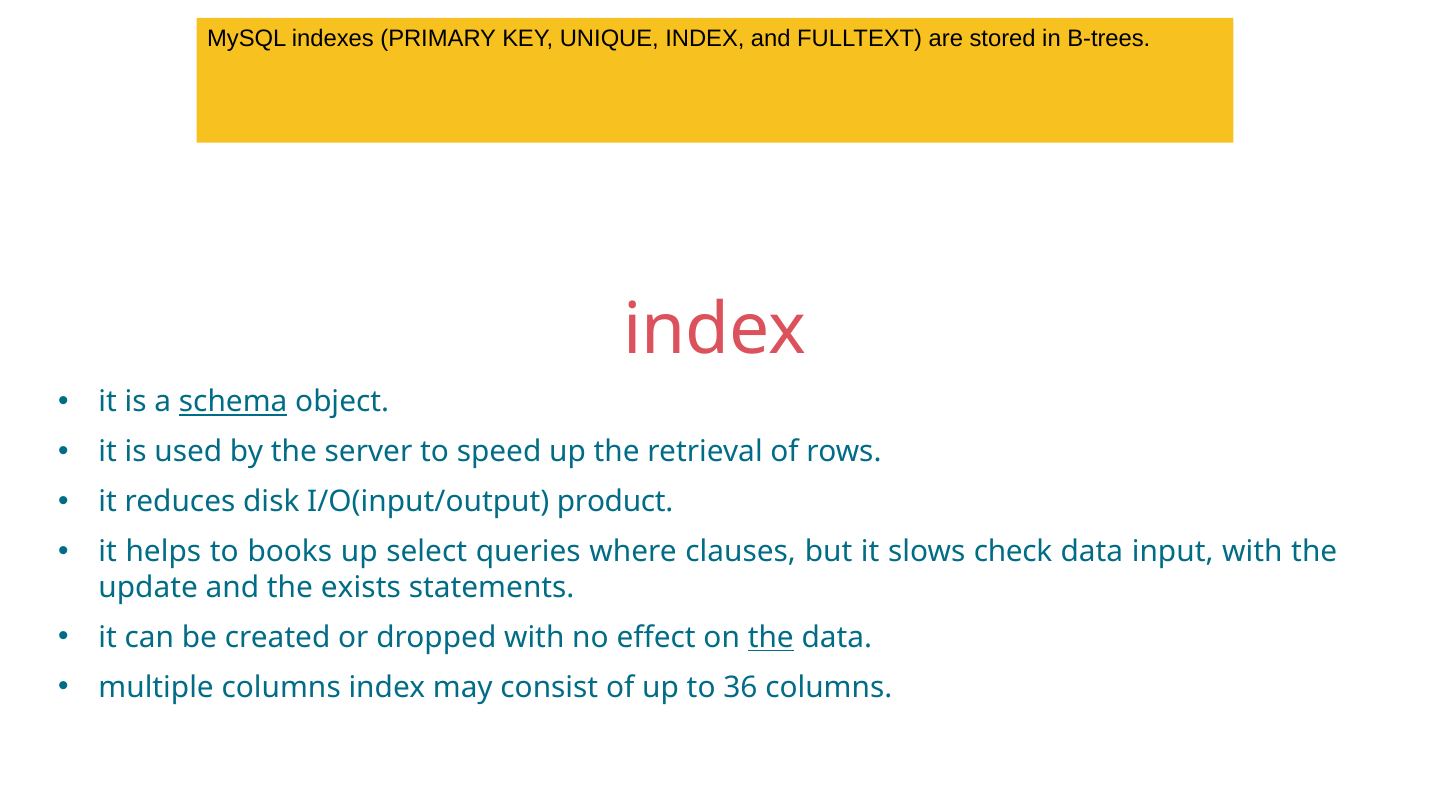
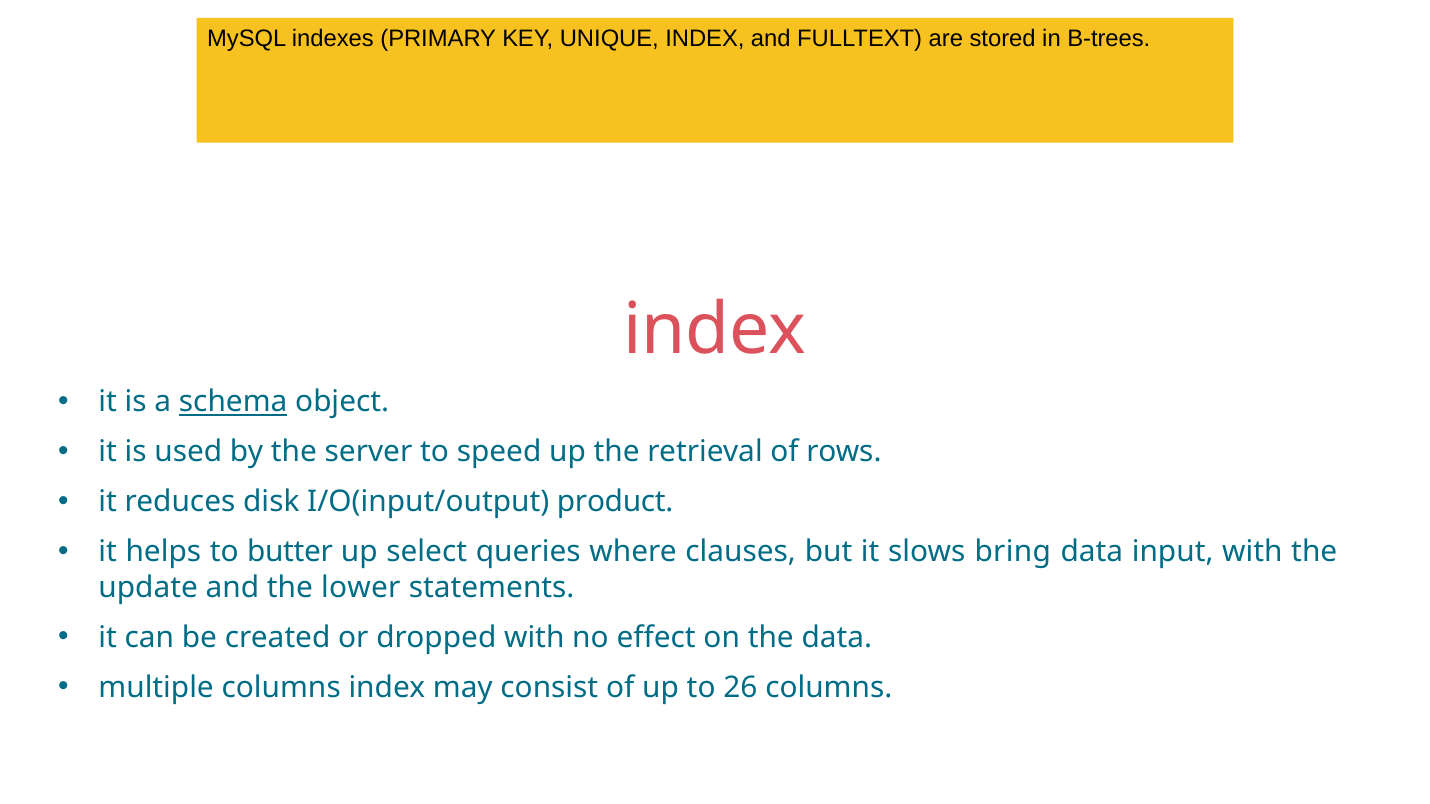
books: books -> butter (290, 552)
check: check -> bring (1013, 552)
exists: exists -> lower (361, 588)
the underline: present -> none (771, 638)
36: 36 -> 26 (740, 688)
